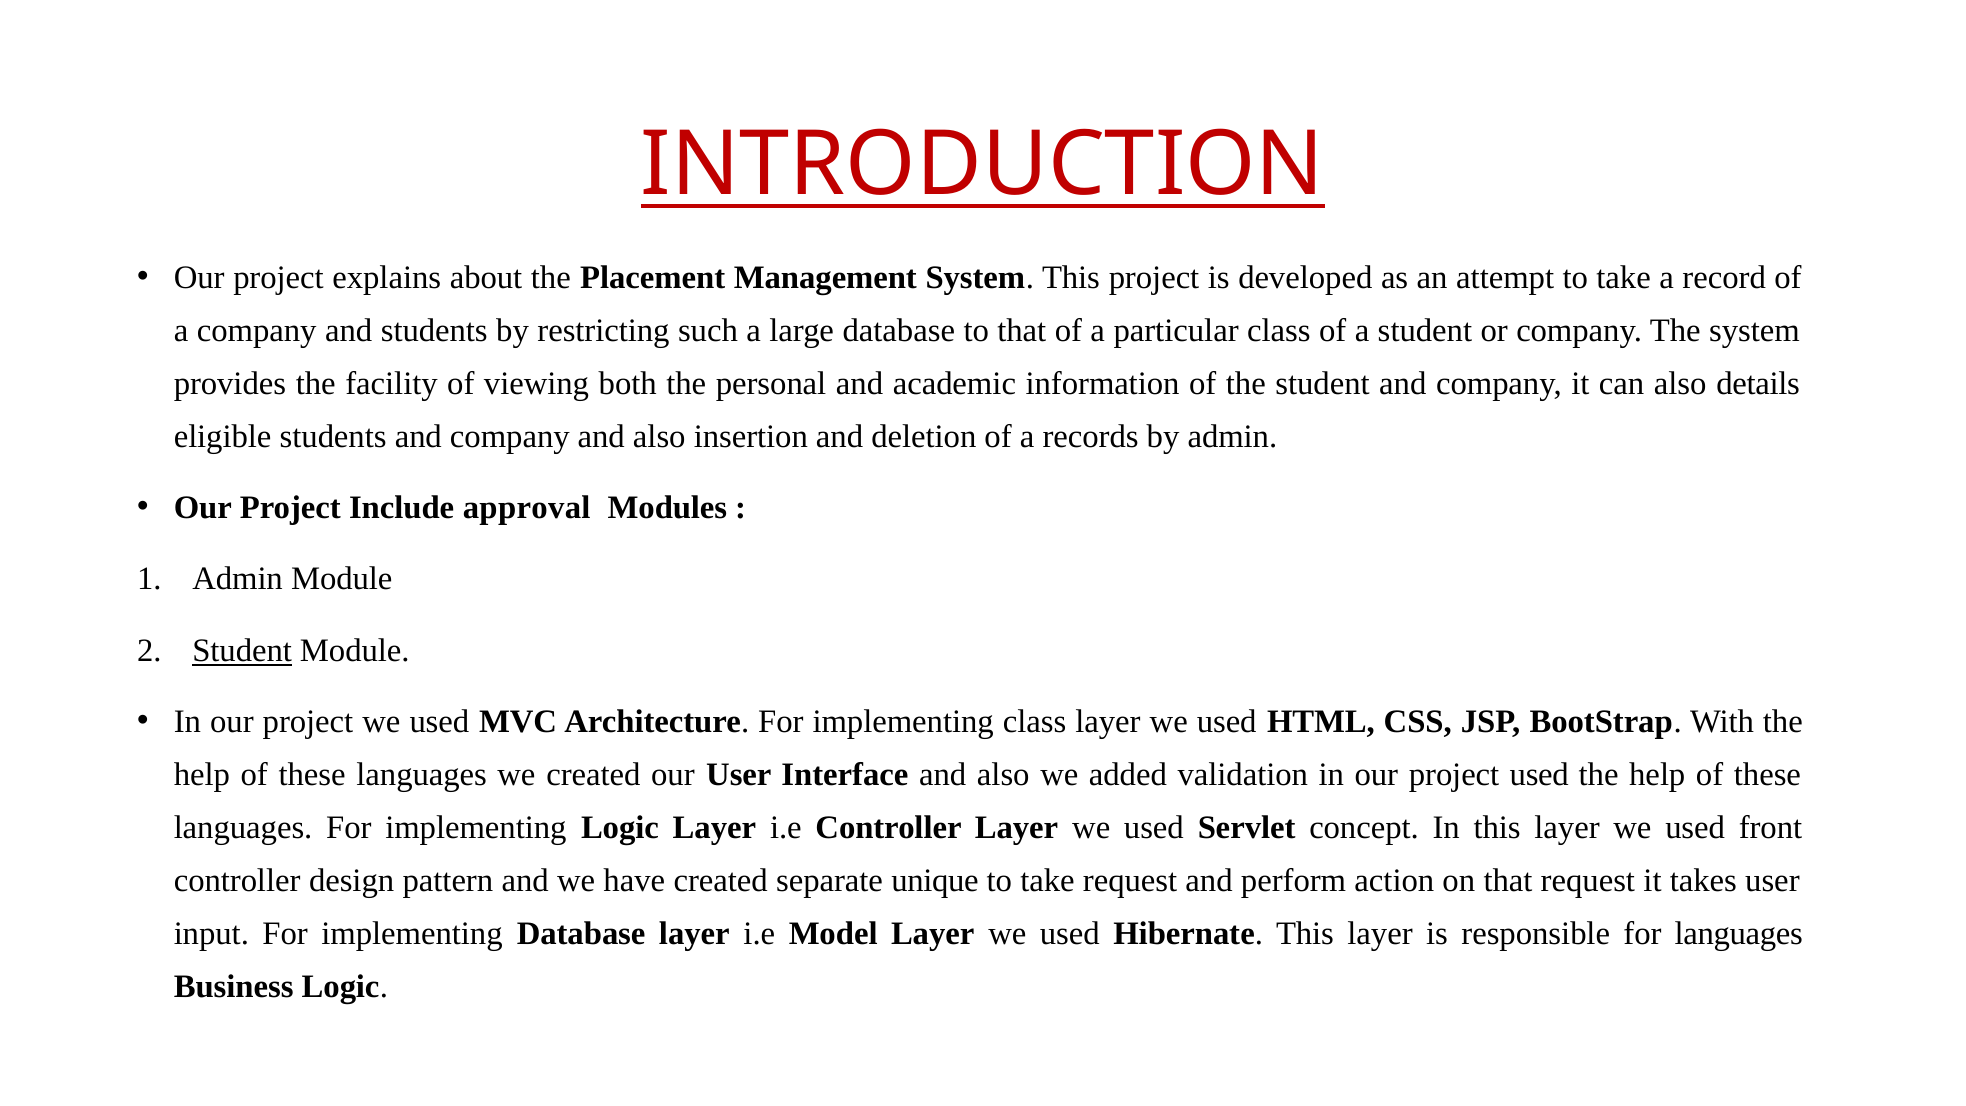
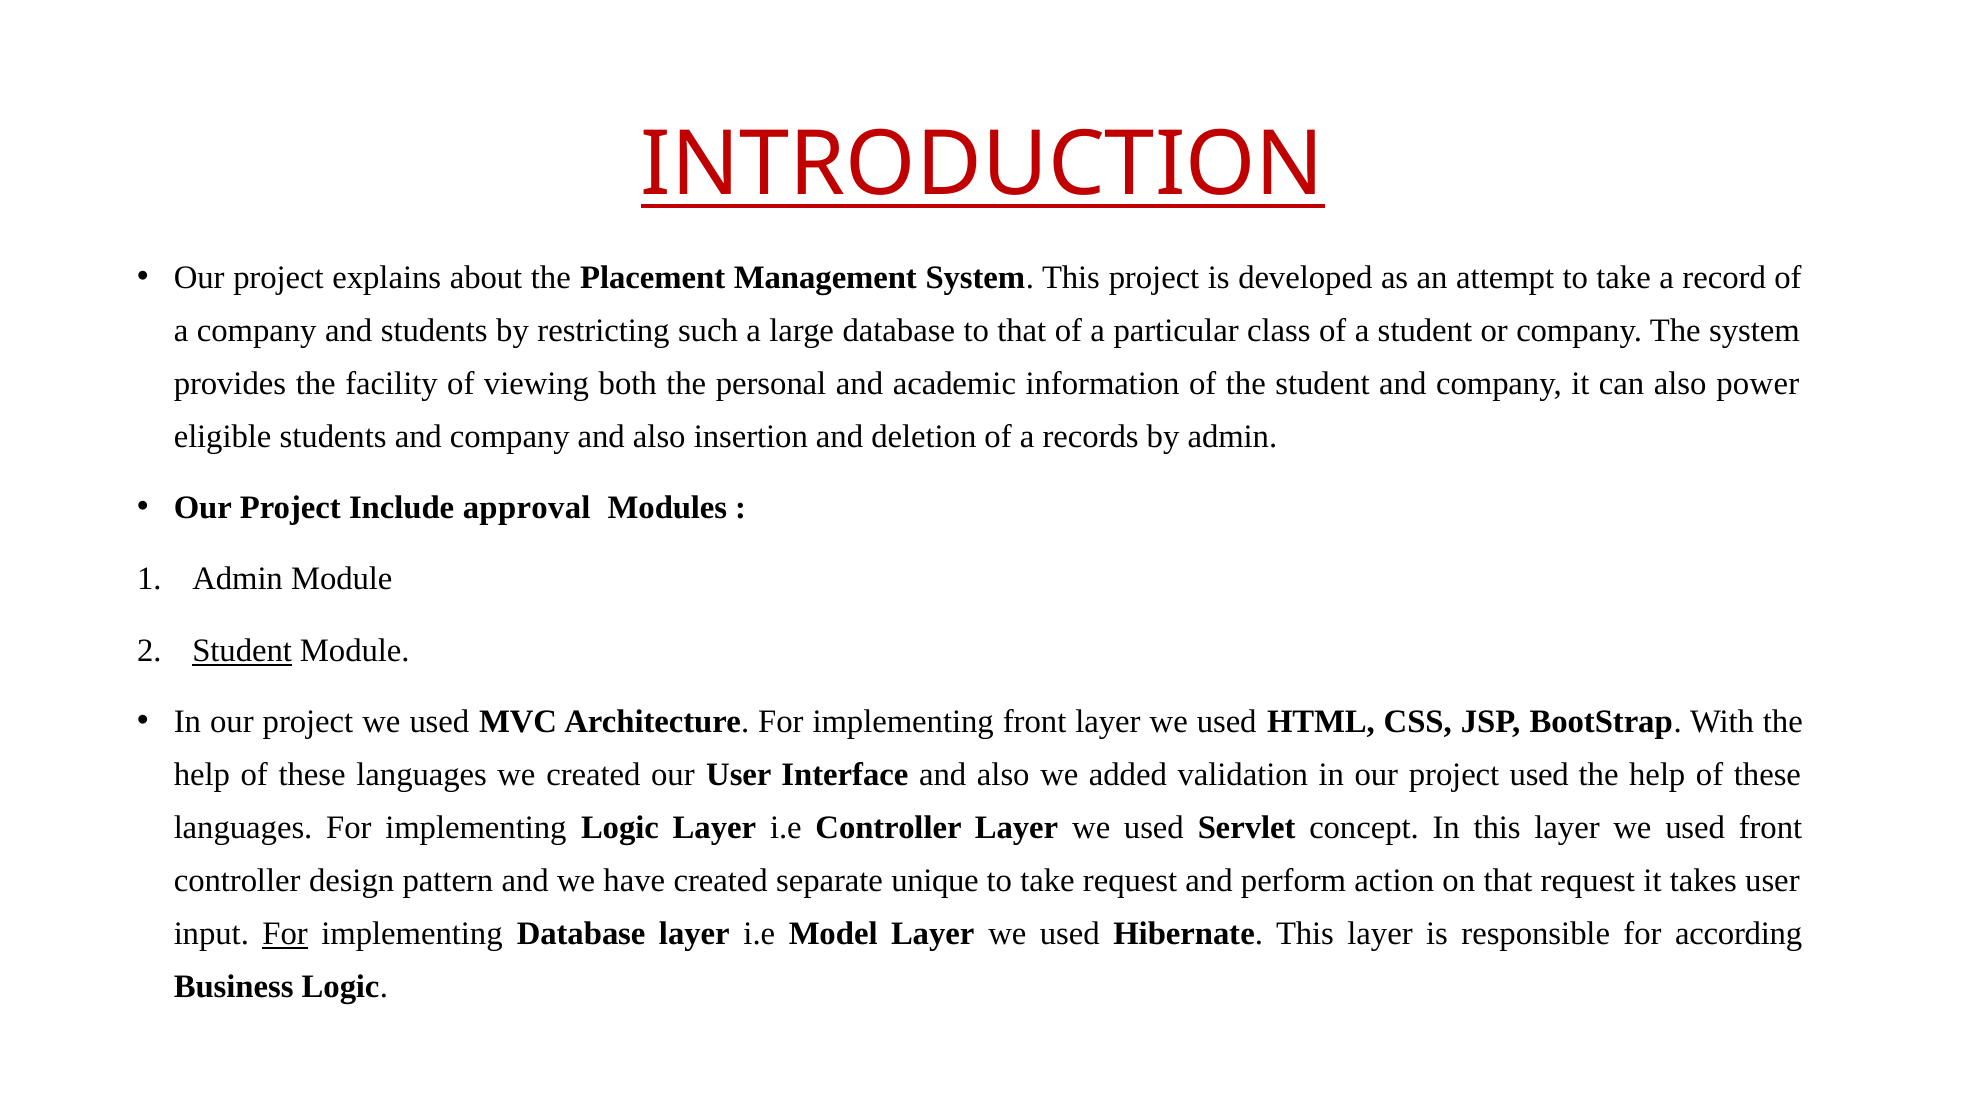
details: details -> power (1758, 383)
implementing class: class -> front (1035, 722)
For underline: none -> present (285, 934)
for languages: languages -> according (1739, 934)
